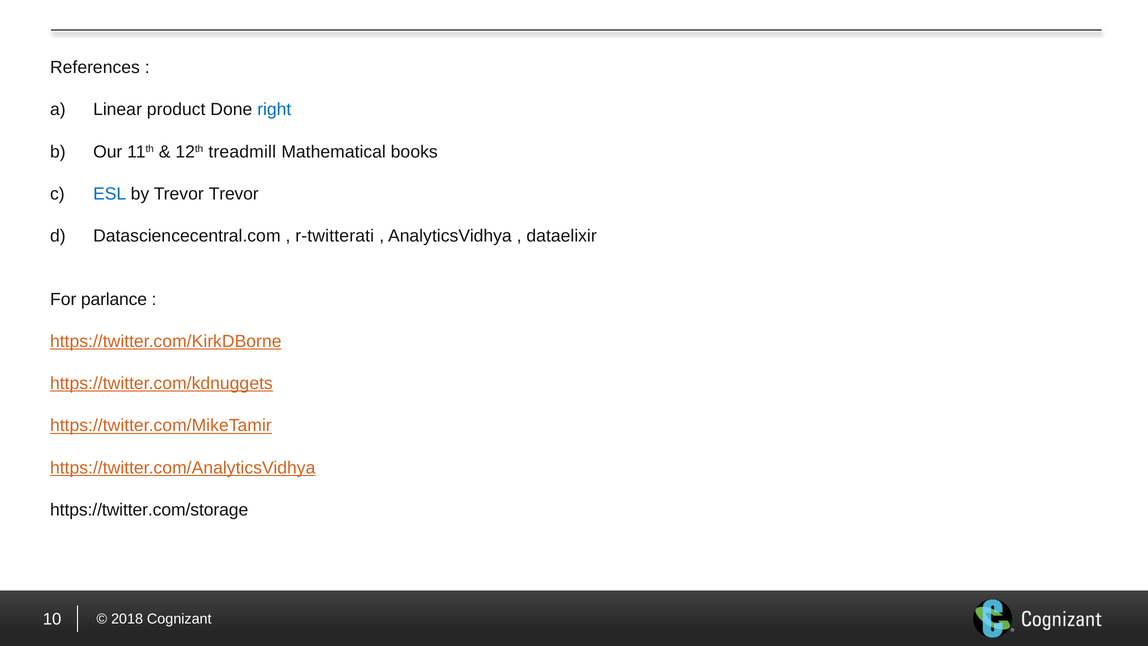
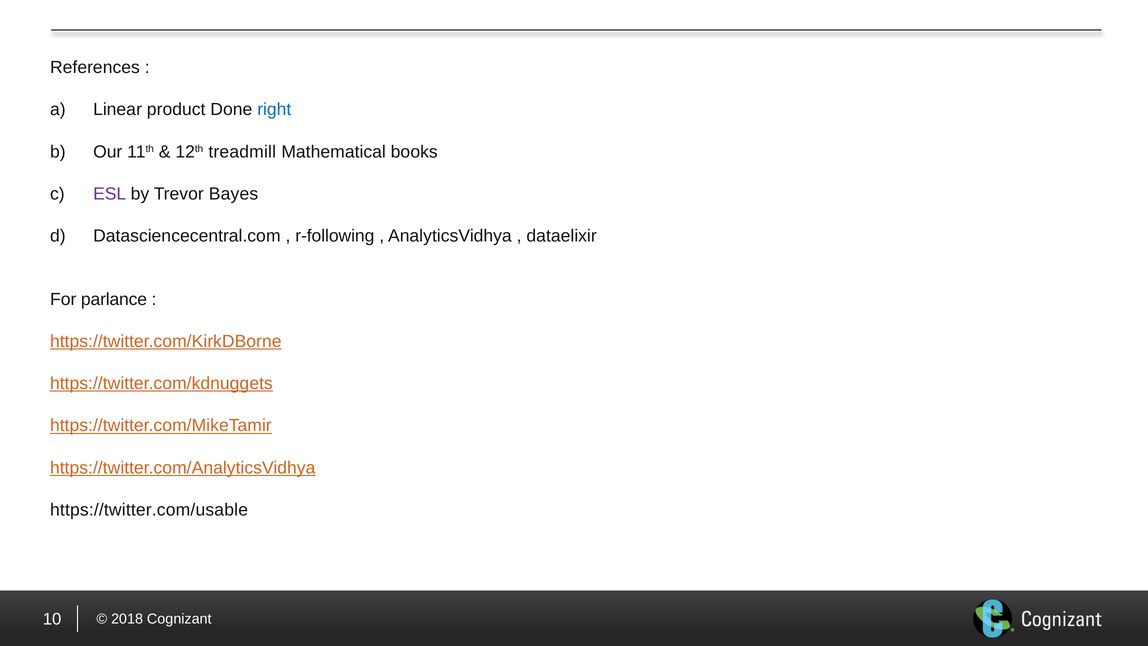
ESL colour: blue -> purple (110, 194)
Trevor Trevor: Trevor -> Bayes (234, 194)
r-twitterati: r-twitterati -> r-following (335, 236)
https://twitter.com/storage: https://twitter.com/storage -> https://twitter.com/usable (149, 510)
